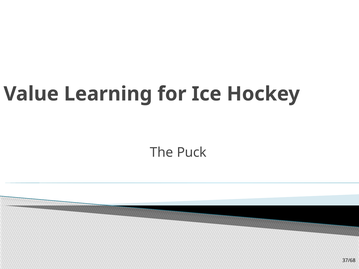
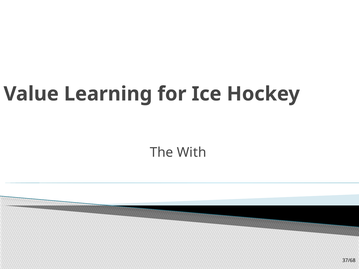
Puck: Puck -> With (192, 153)
